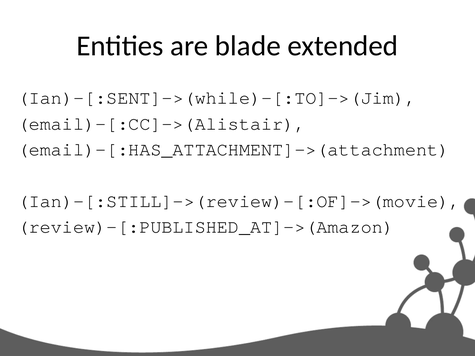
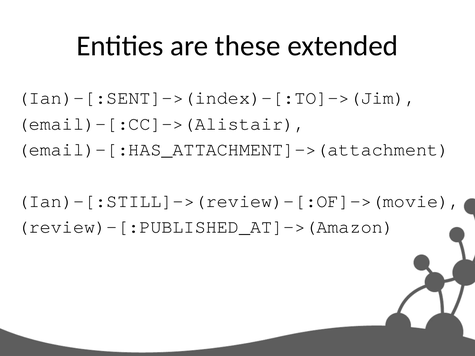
blade: blade -> these (248, 46)
Ian)-[:SENT]->(while)-[:TO]->(Jim: Ian)-[:SENT]->(while)-[:TO]->(Jim -> Ian)-[:SENT]->(index)-[:TO]->(Jim (217, 98)
